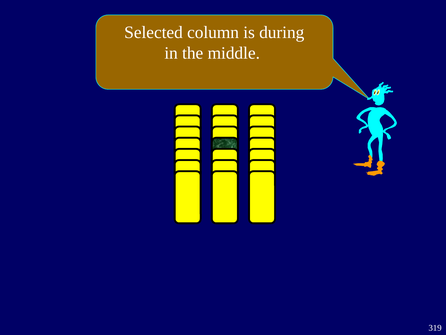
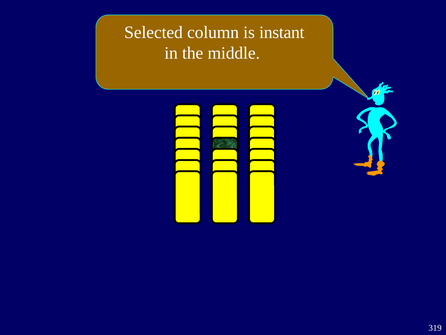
during: during -> instant (282, 32)
